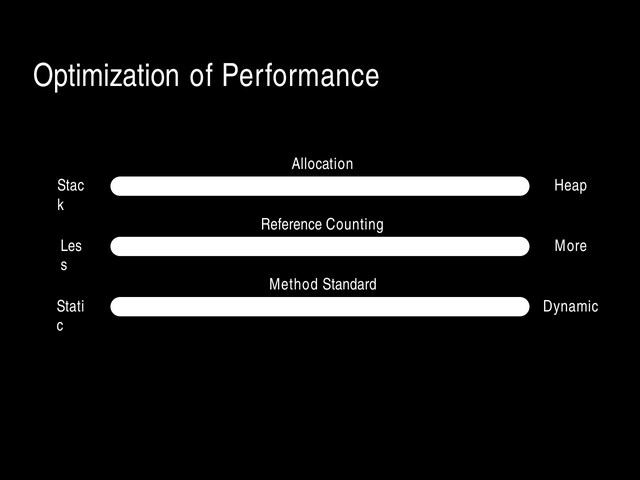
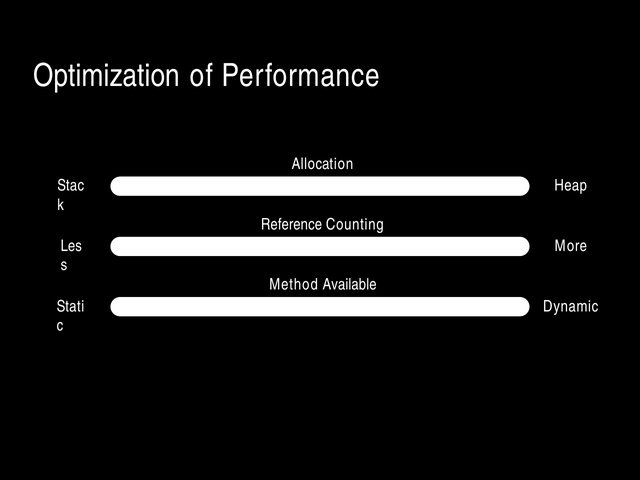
Standard: Standard -> Available (350, 285)
